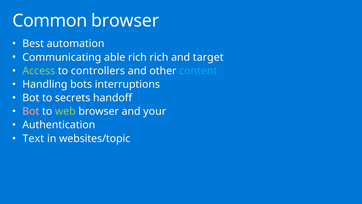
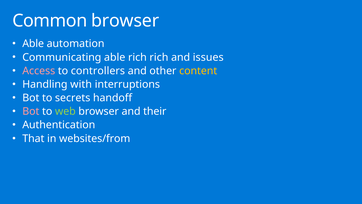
Best: Best -> Able (33, 44)
target: target -> issues (208, 57)
Access colour: light green -> pink (39, 71)
content colour: light blue -> yellow (198, 71)
bots: bots -> with (81, 84)
your: your -> their (155, 111)
Text: Text -> That (33, 138)
websites/topic: websites/topic -> websites/from (95, 138)
